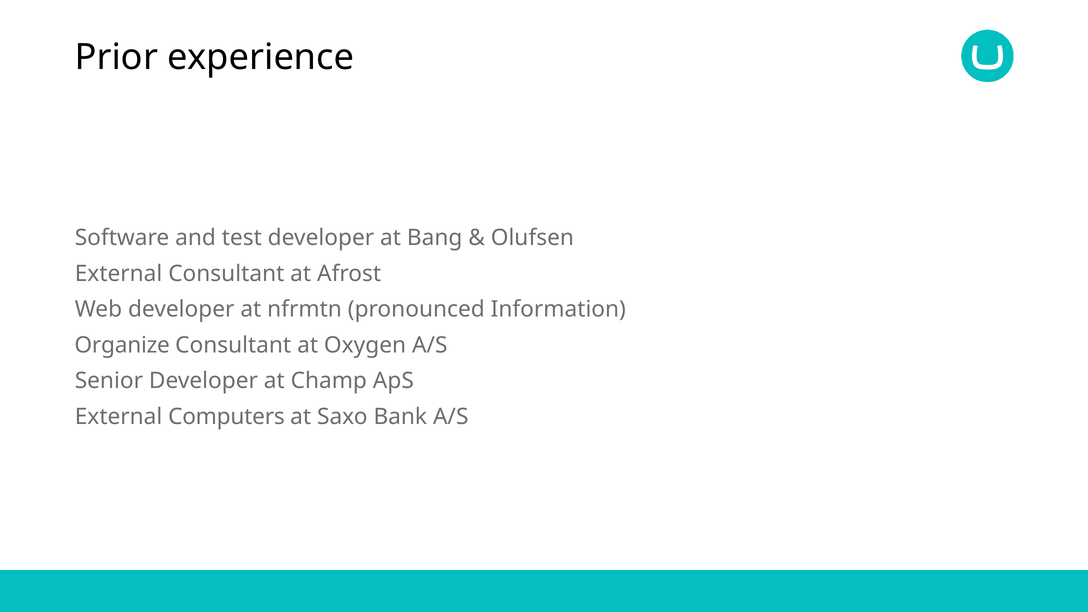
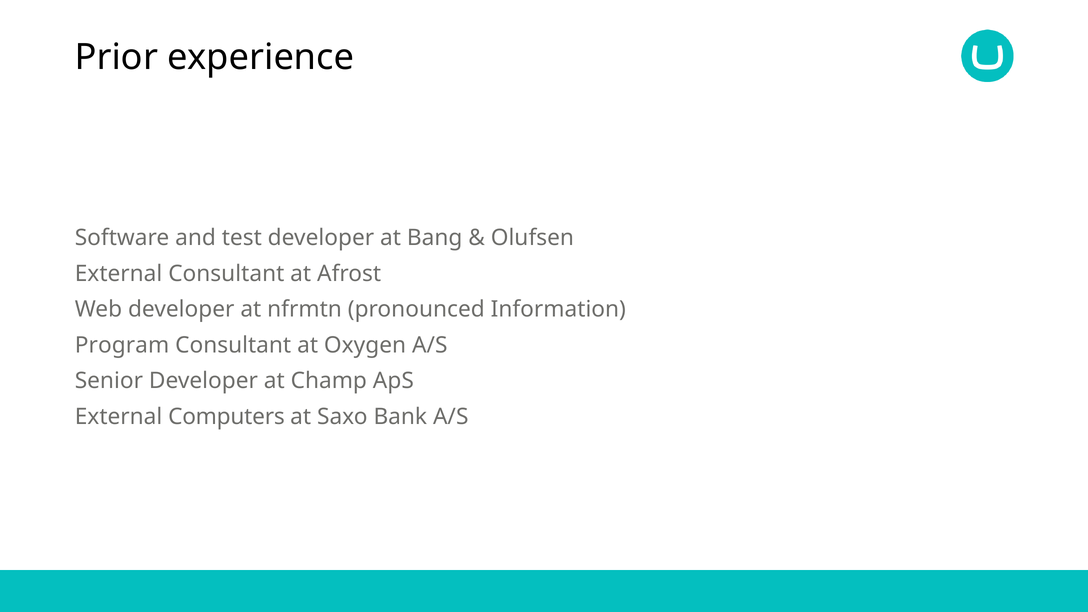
Organize: Organize -> Program (122, 345)
